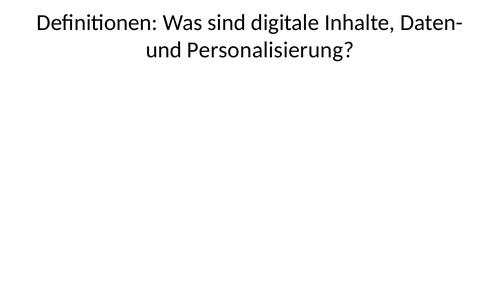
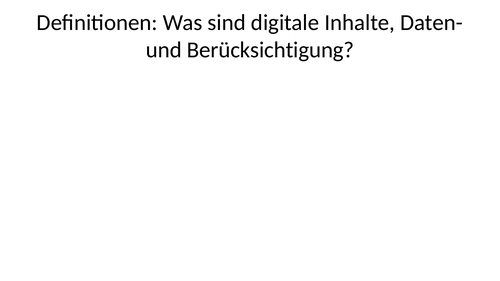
Personalisierung: Personalisierung -> Berücksichtigung (271, 50)
